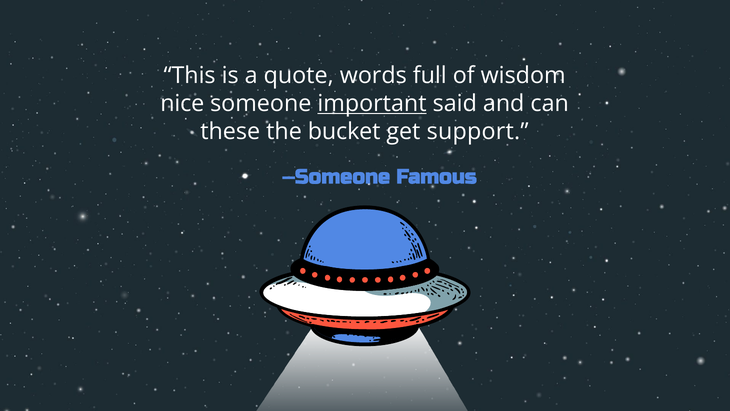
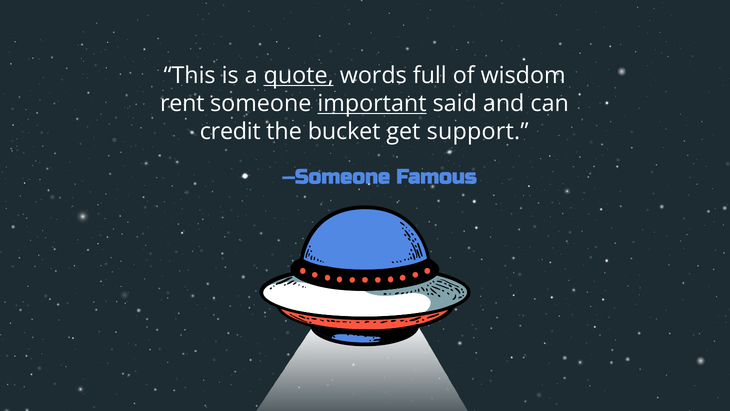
quote underline: none -> present (299, 75)
nice: nice -> rent (182, 103)
these: these -> credit (230, 131)
